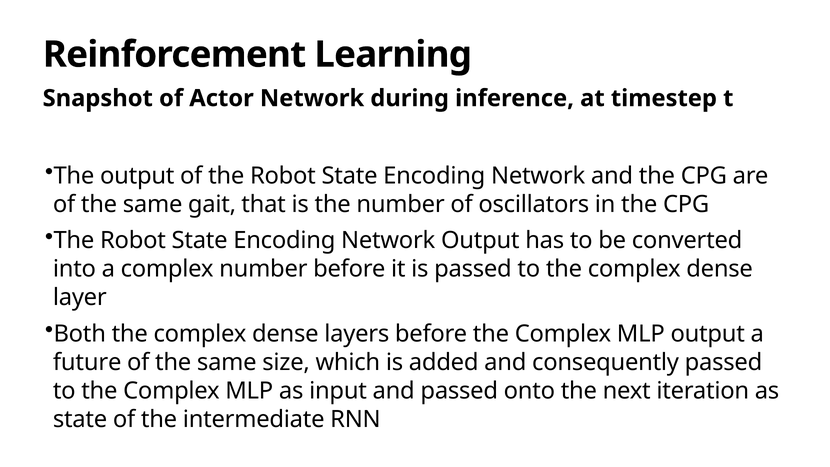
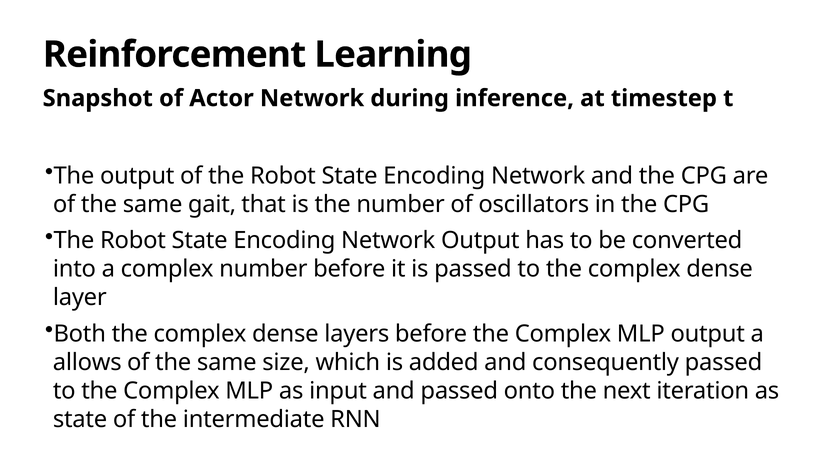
future: future -> allows (87, 362)
